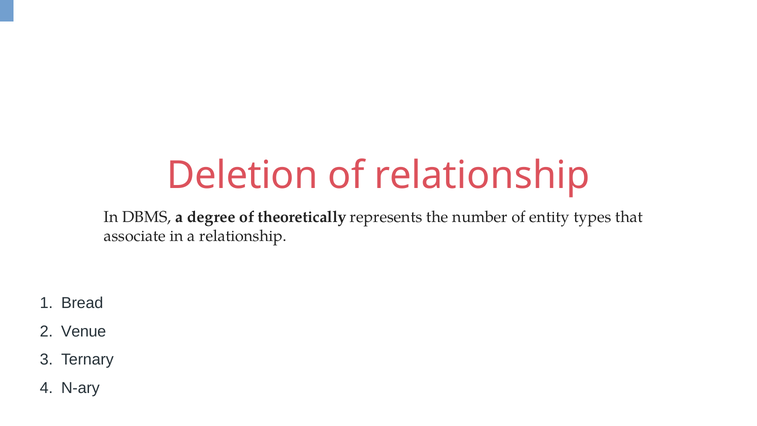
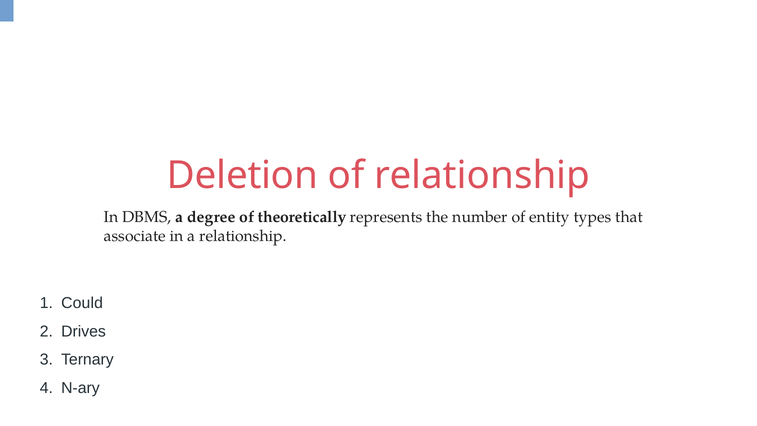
Bread: Bread -> Could (82, 303)
Venue: Venue -> Drives (83, 331)
